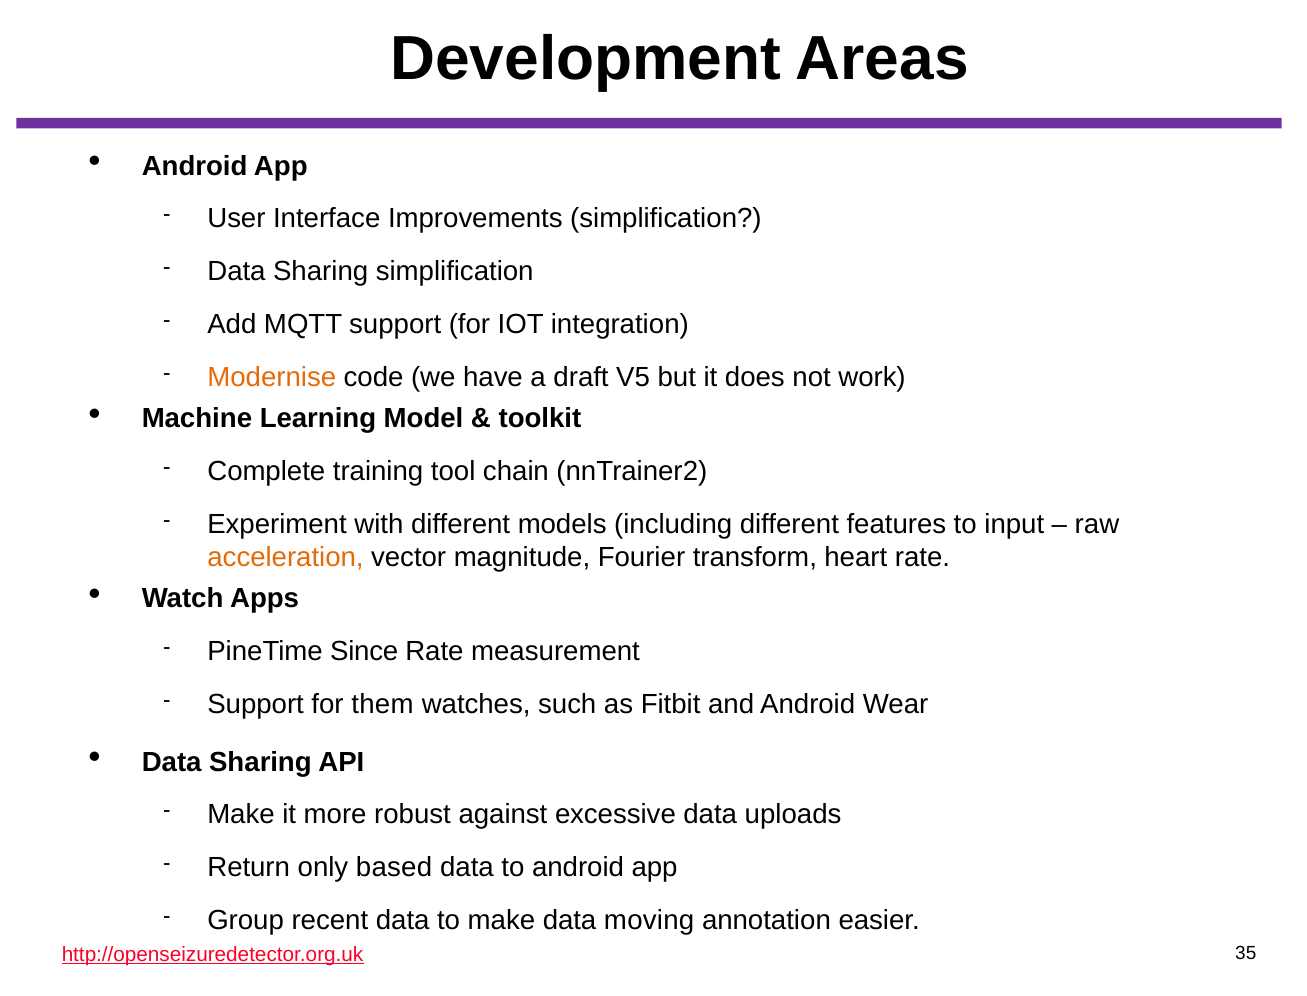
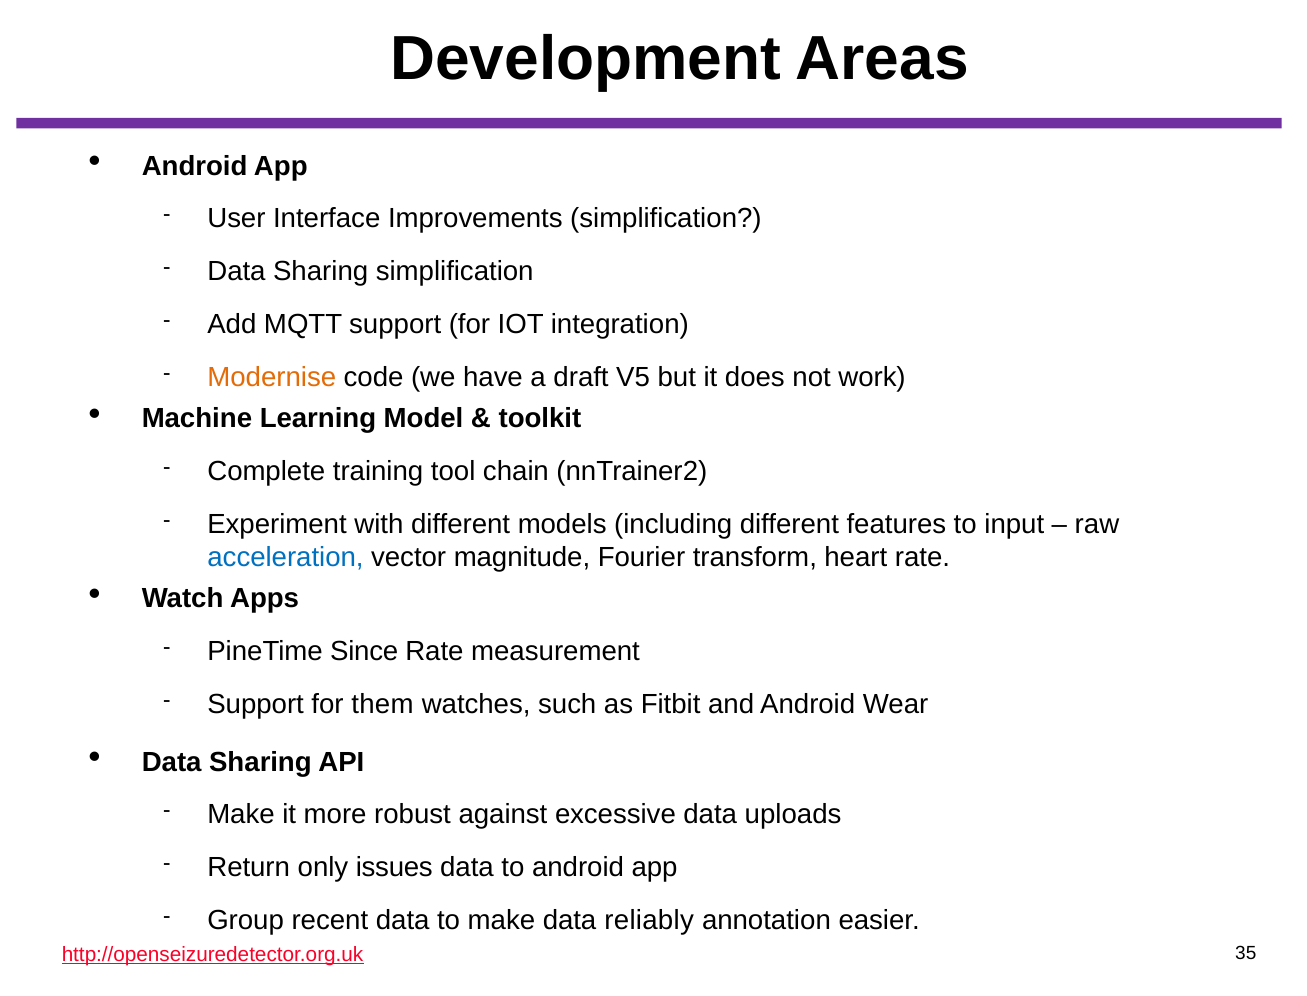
acceleration colour: orange -> blue (286, 557)
based: based -> issues (394, 867)
moving: moving -> reliably (649, 920)
